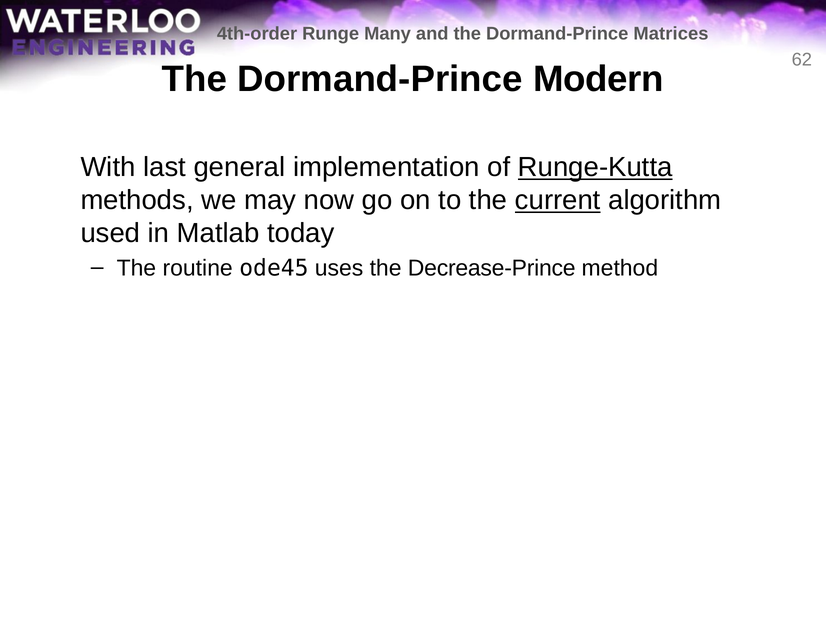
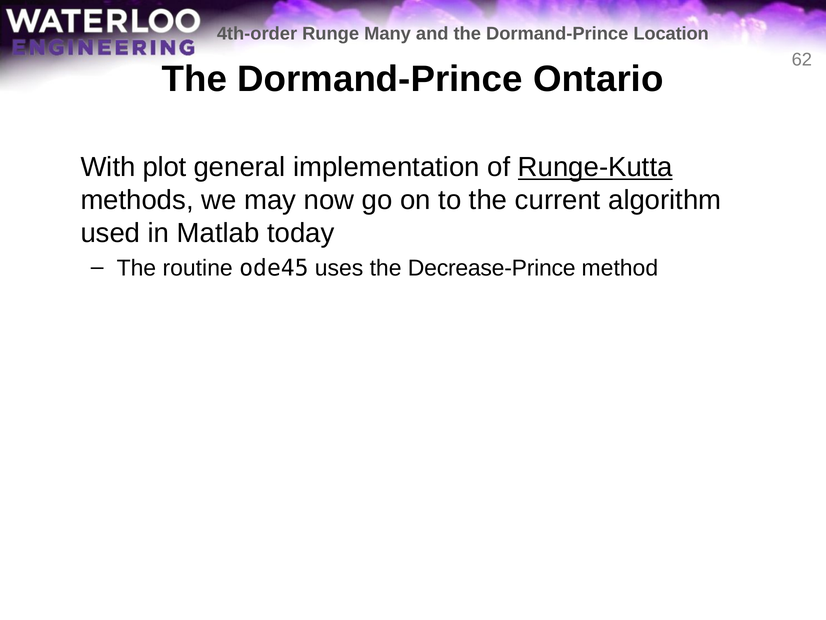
Matrices: Matrices -> Location (671, 34)
Modern: Modern -> Ontario (598, 79)
last: last -> plot (165, 167)
current underline: present -> none (558, 200)
